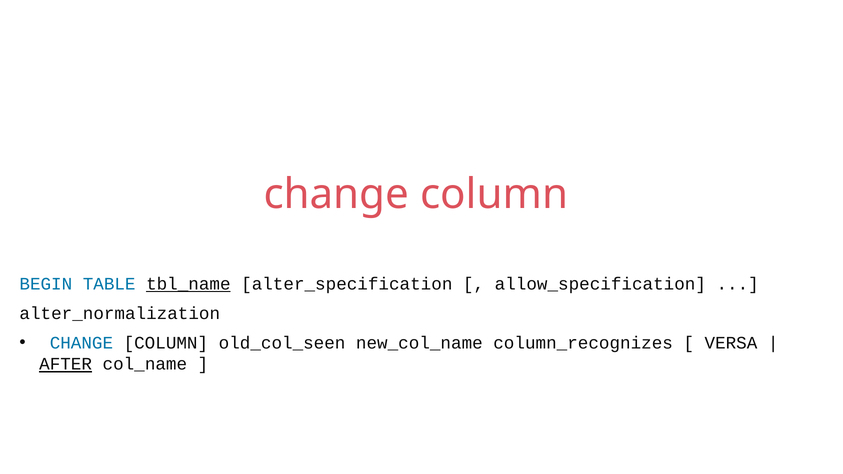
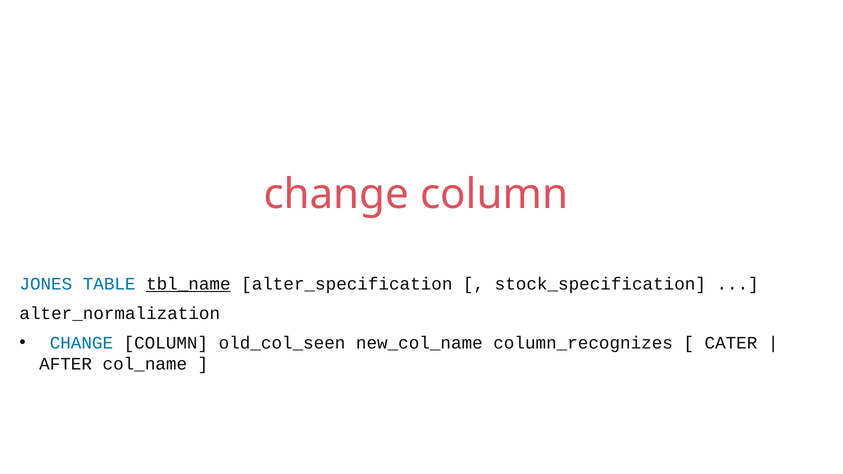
BEGIN: BEGIN -> JONES (46, 284)
allow_specification: allow_specification -> stock_specification (600, 284)
VERSA: VERSA -> CATER (731, 343)
AFTER underline: present -> none (66, 364)
